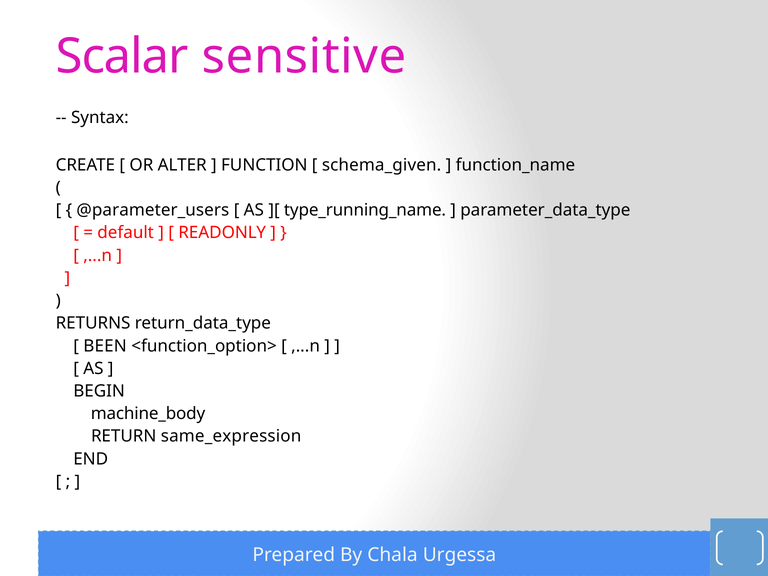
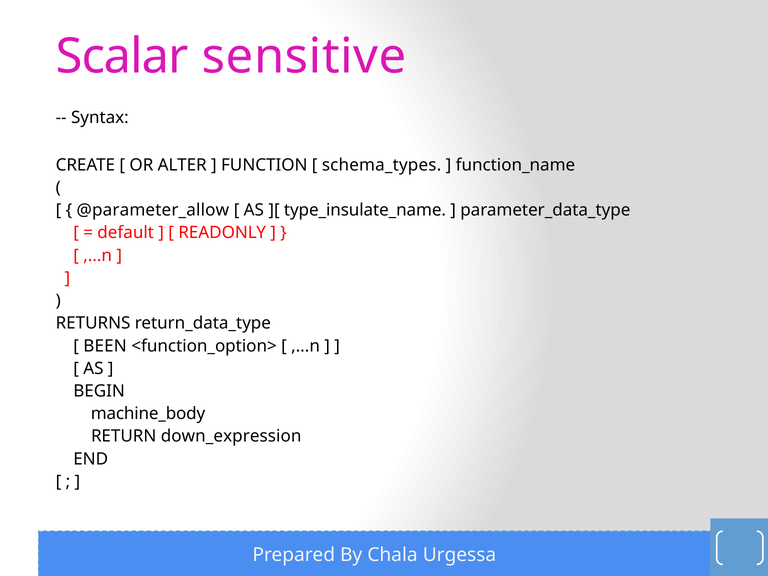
schema_given: schema_given -> schema_types (382, 165)
@parameter_users: @parameter_users -> @parameter_allow (153, 210)
type_running_name: type_running_name -> type_insulate_name (365, 210)
same_expression: same_expression -> down_expression (231, 436)
